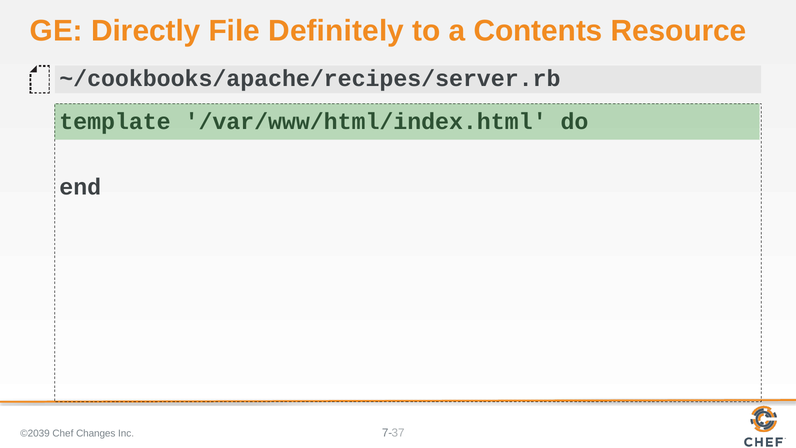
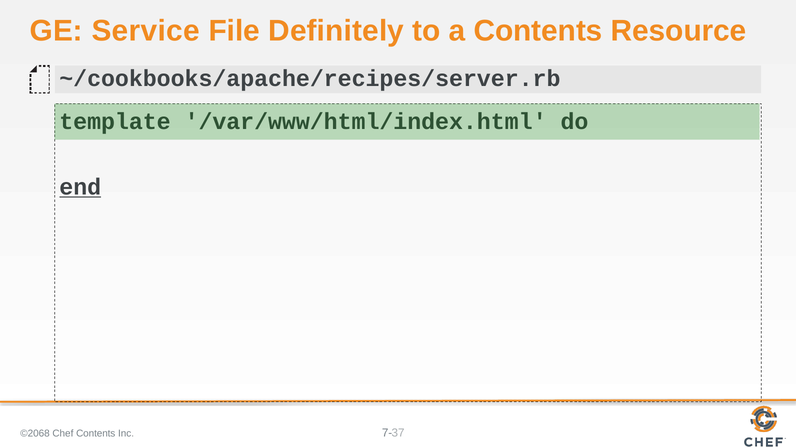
Directly: Directly -> Service (146, 31)
end underline: none -> present (80, 187)
©2039: ©2039 -> ©2068 (35, 433)
Chef Changes: Changes -> Contents (96, 433)
